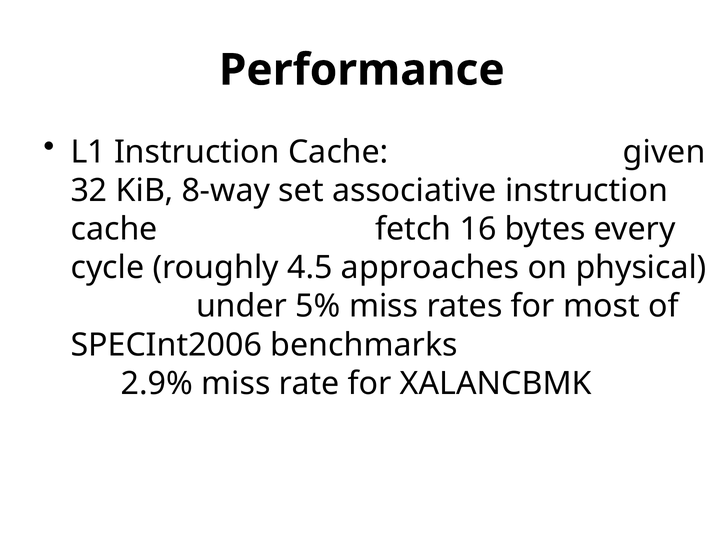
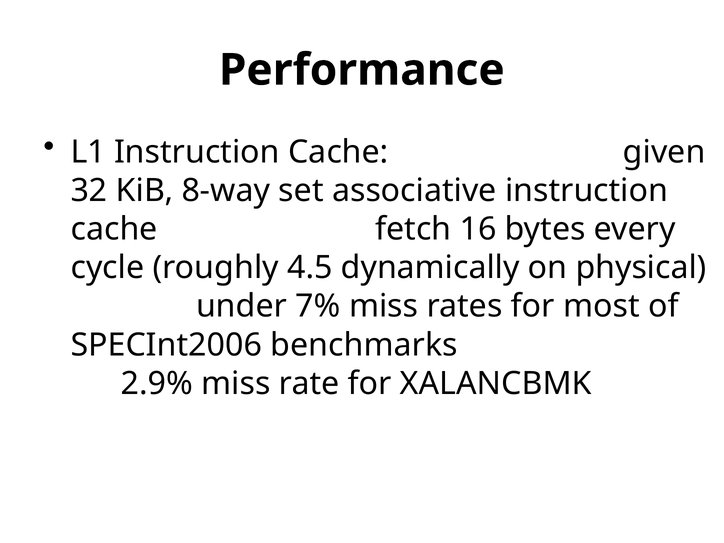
approaches: approaches -> dynamically (430, 268)
5%: 5% -> 7% (318, 306)
